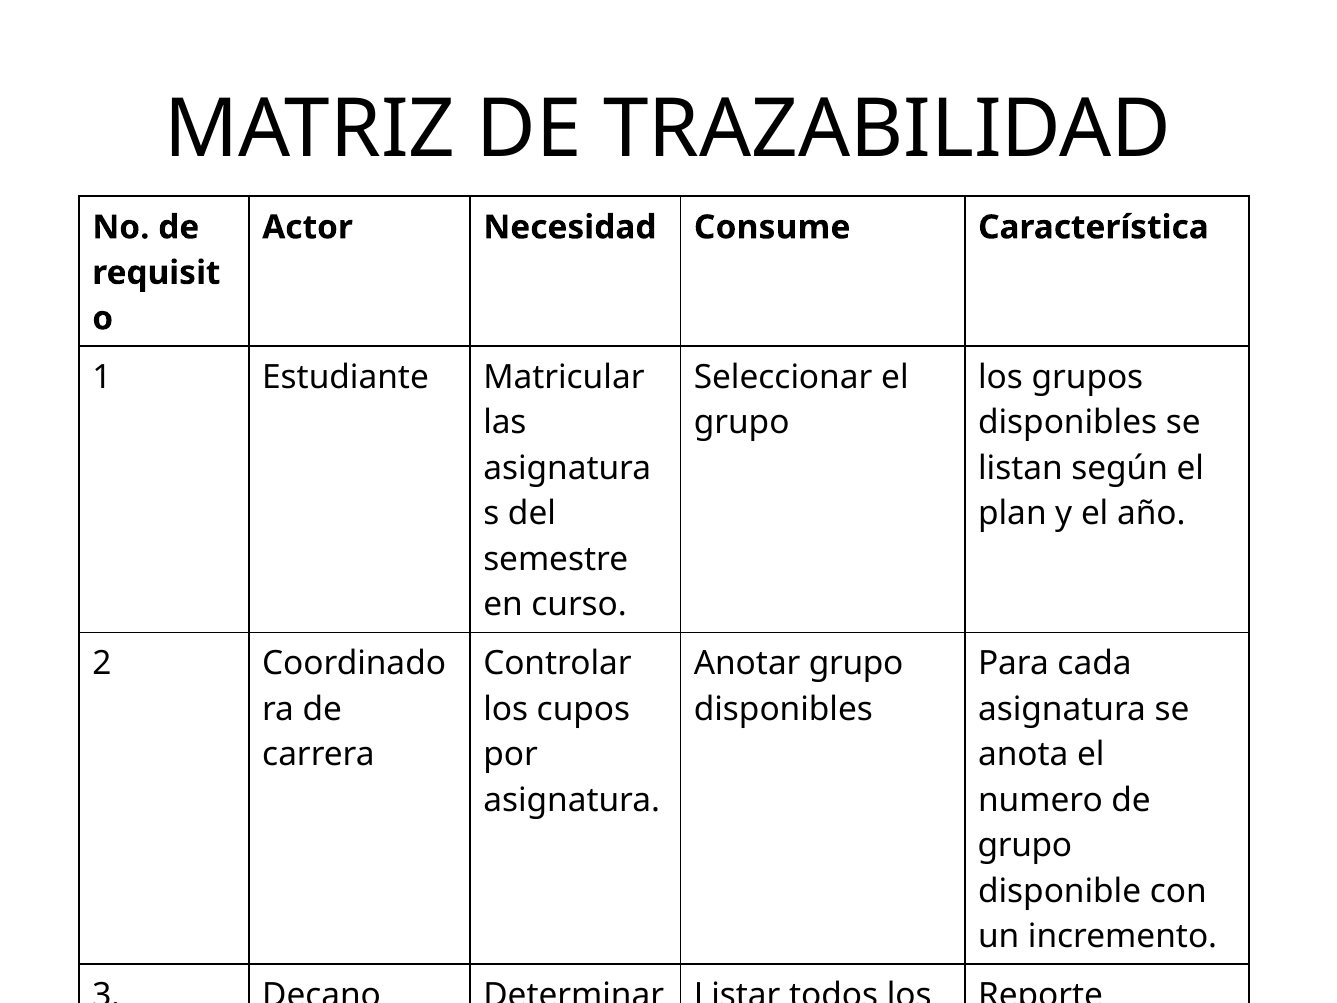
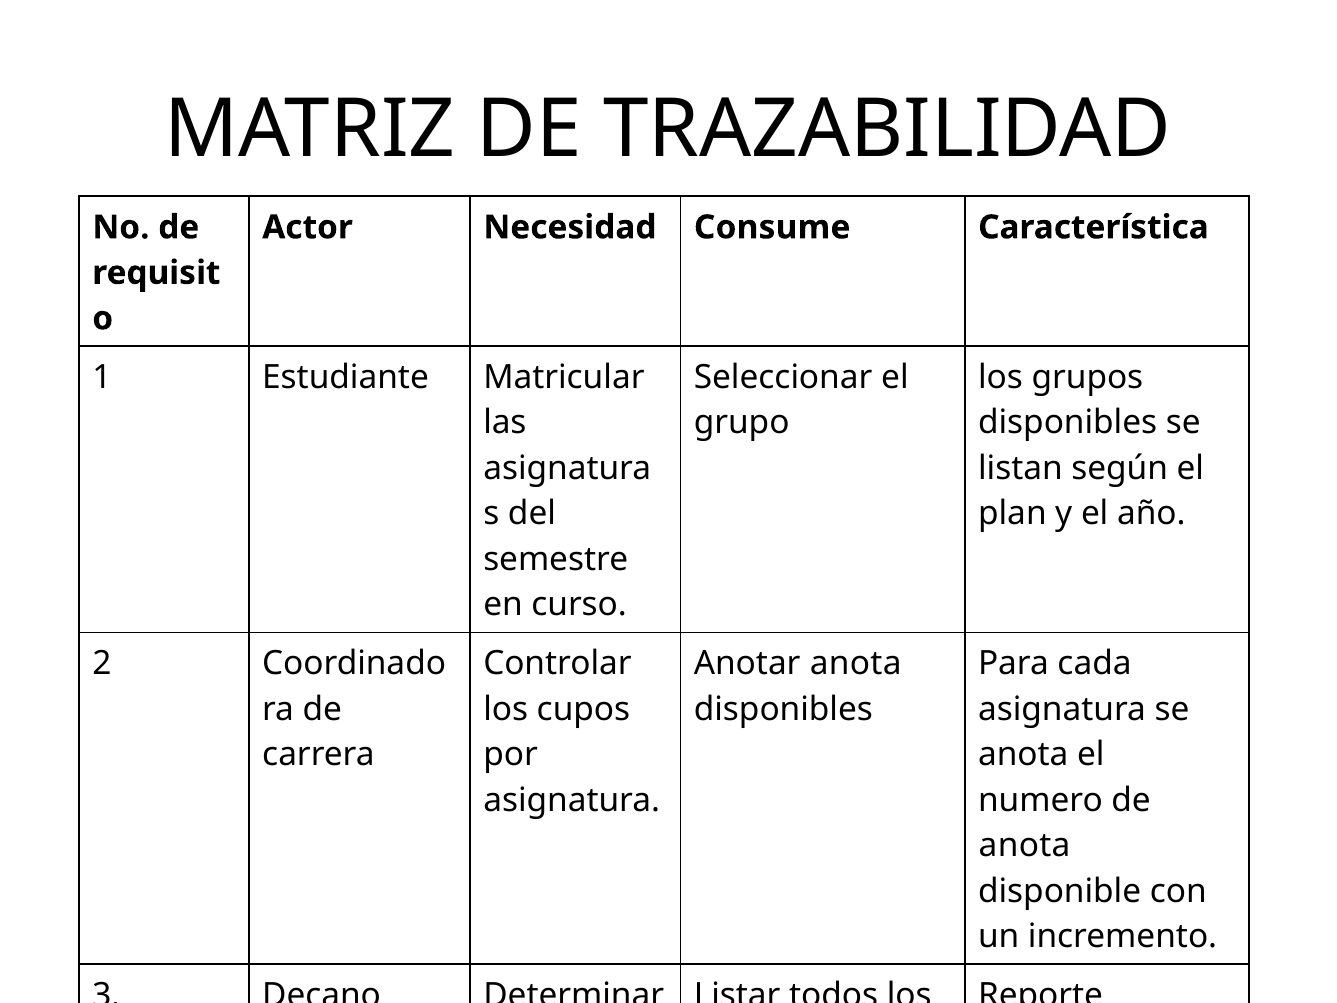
Anotar grupo: grupo -> anota (856, 663)
grupo: grupo -> anota (1025, 845)
